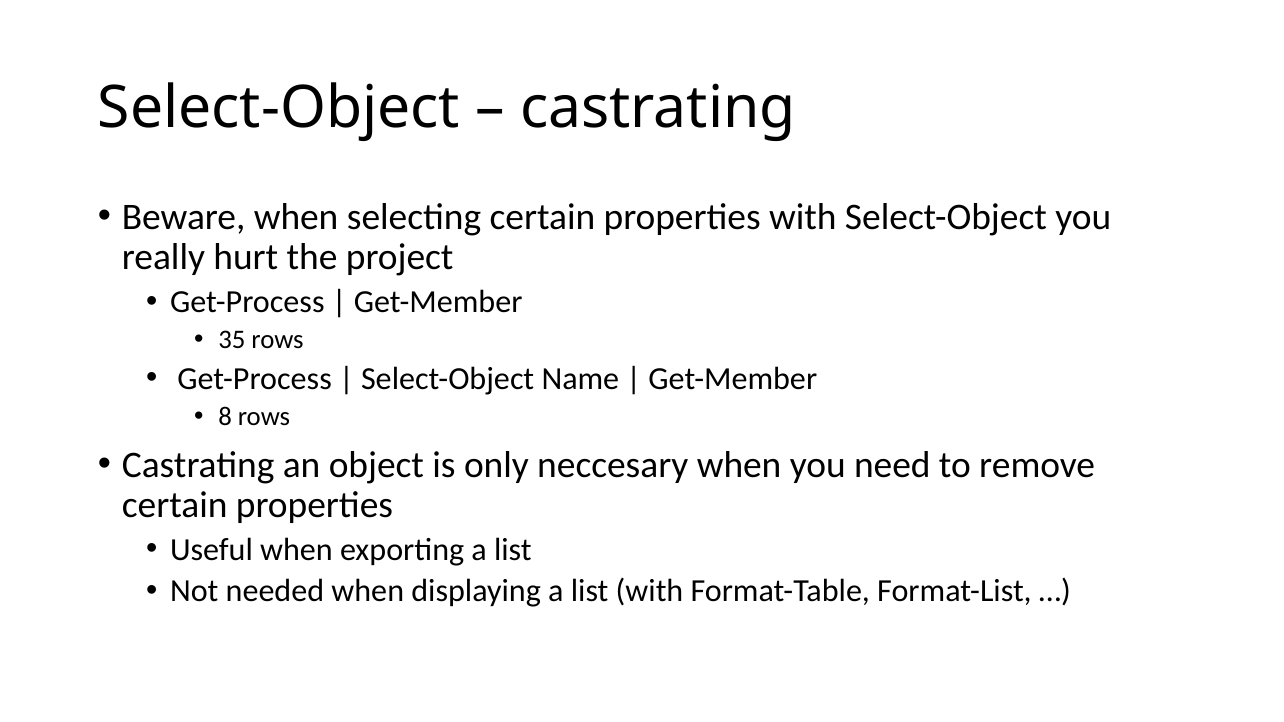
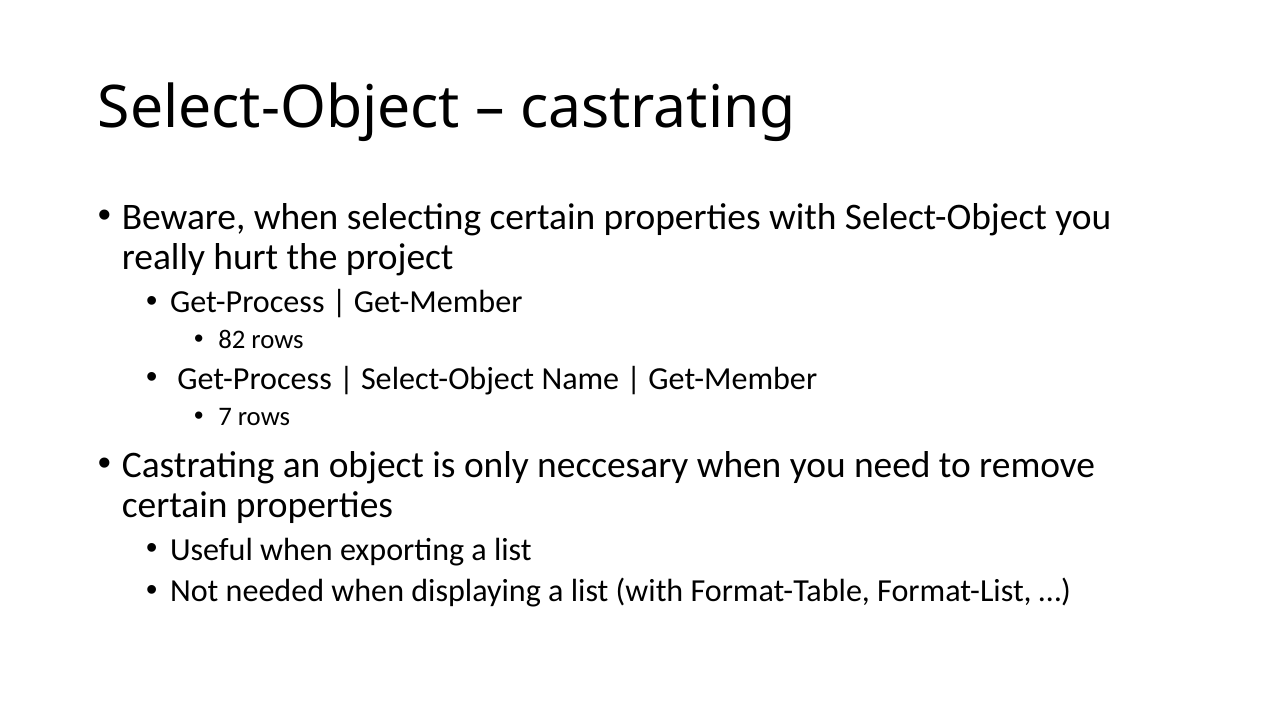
35: 35 -> 82 (232, 340)
8: 8 -> 7 (225, 417)
